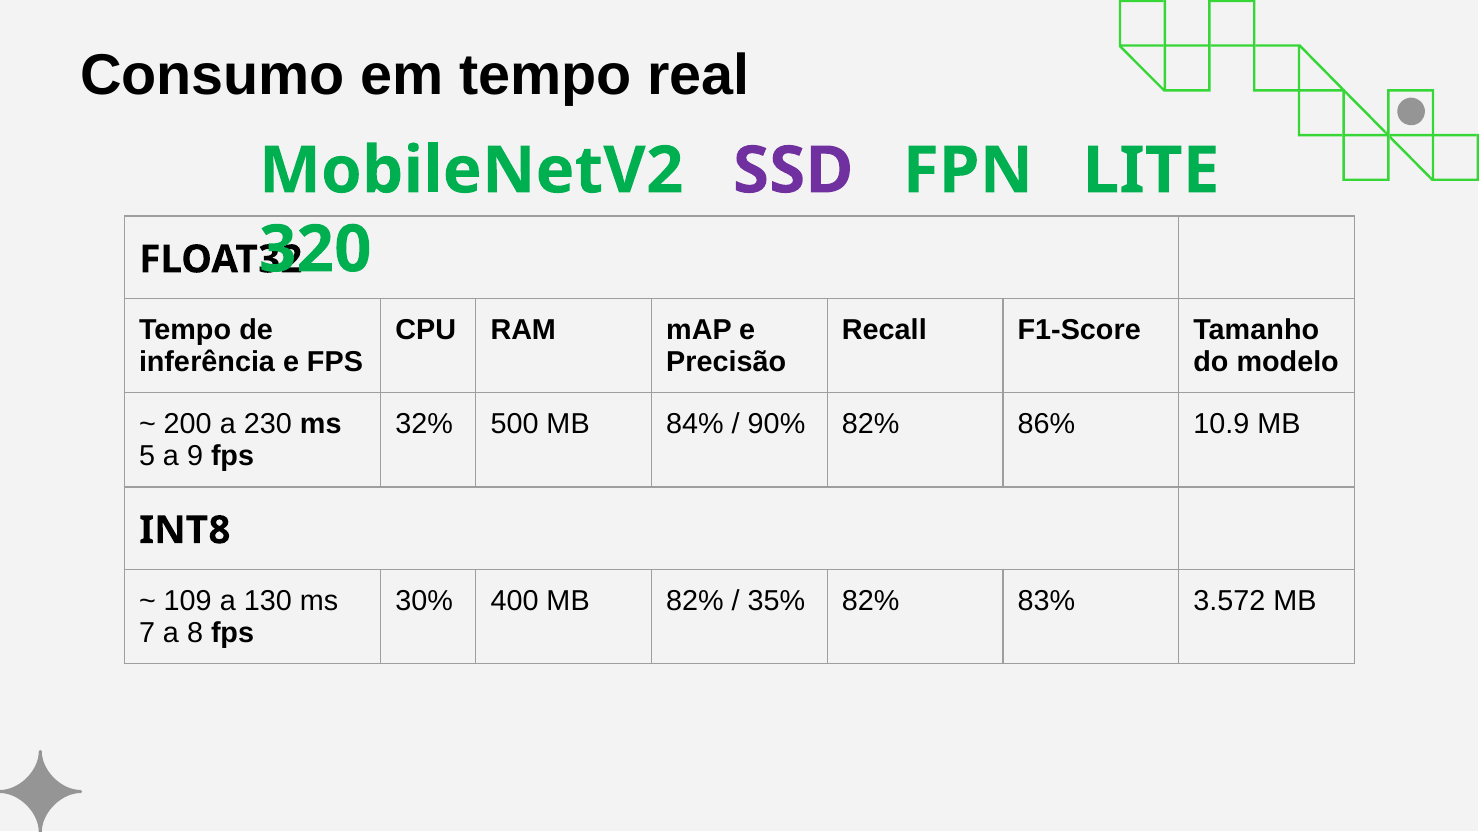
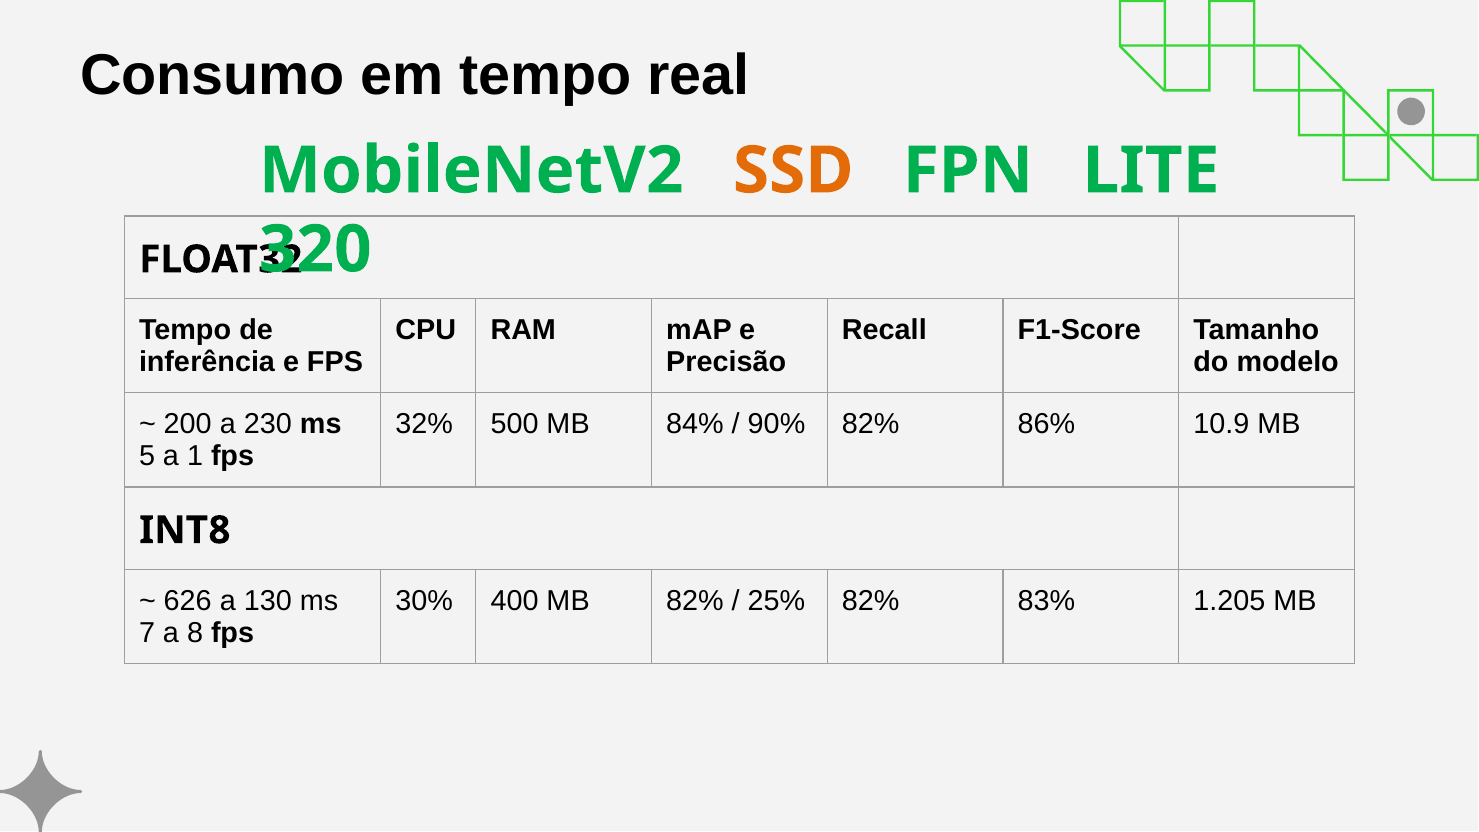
SSD colour: purple -> orange (793, 171)
9: 9 -> 1 (195, 456)
109: 109 -> 626 (188, 601)
35%: 35% -> 25% (777, 601)
3.572: 3.572 -> 1.205 (1229, 601)
